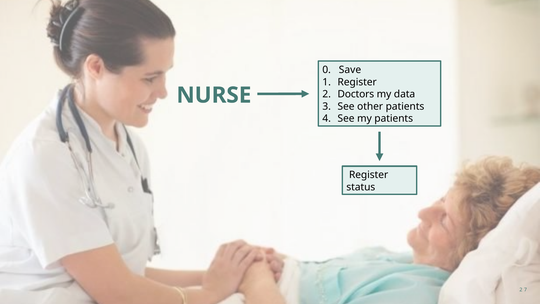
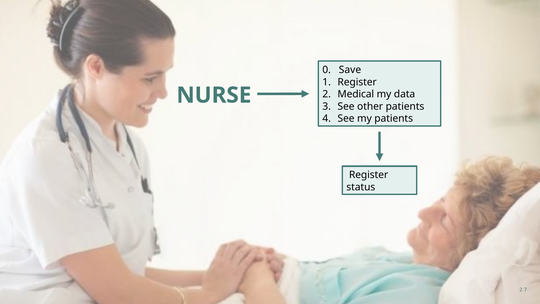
Doctors: Doctors -> Medical (356, 94)
